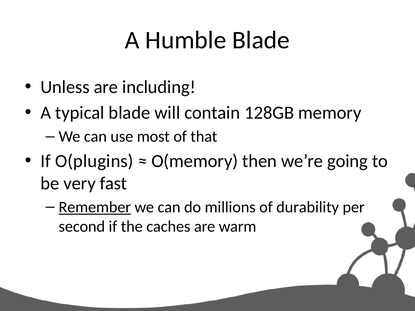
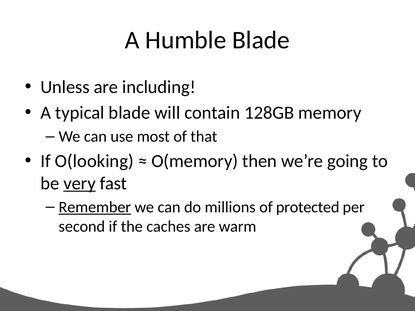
O(plugins: O(plugins -> O(looking (94, 161)
very underline: none -> present (80, 183)
durability: durability -> protected (308, 207)
